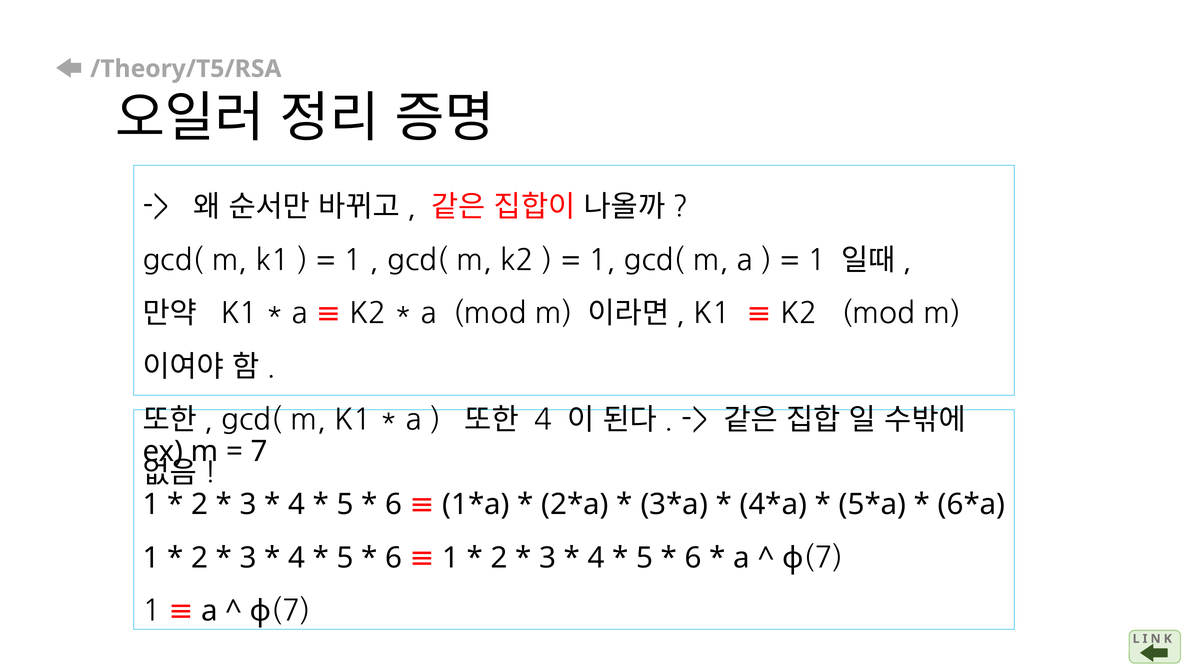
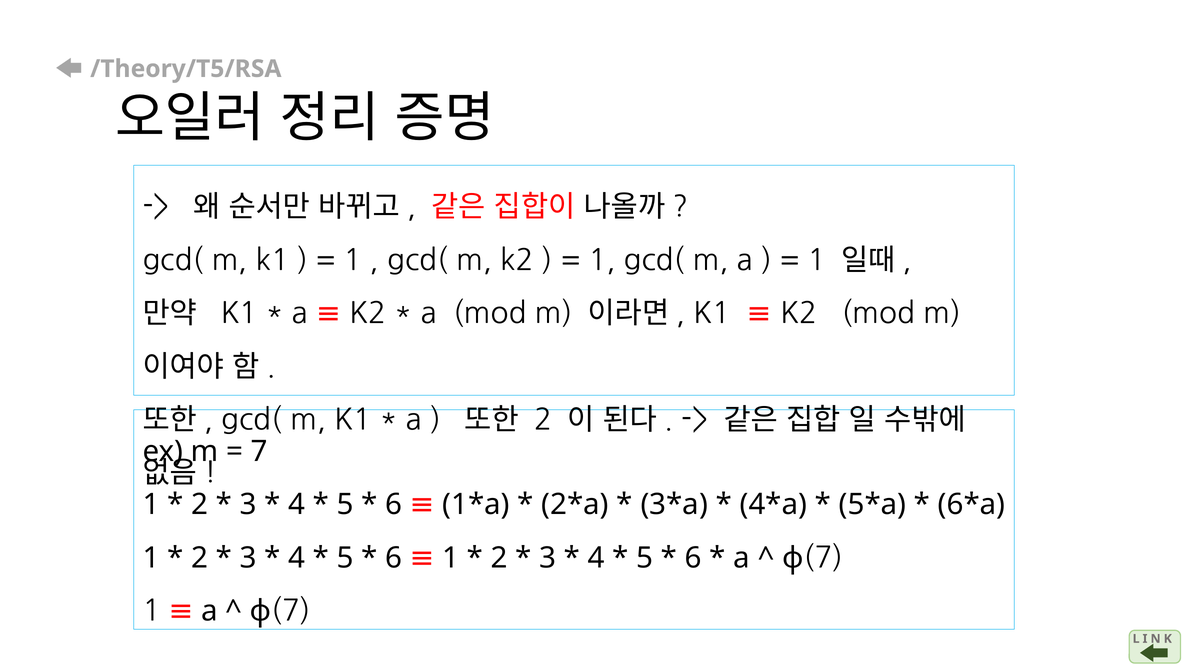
4: 4 -> 2 (543, 420)
